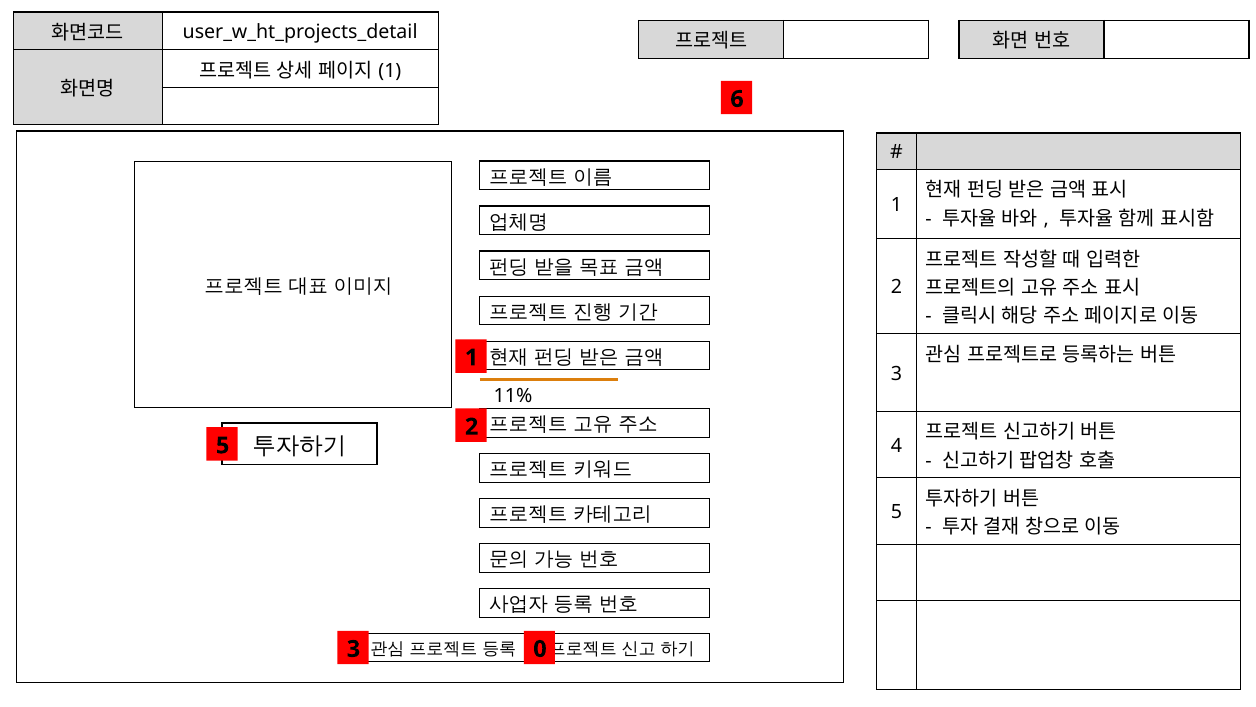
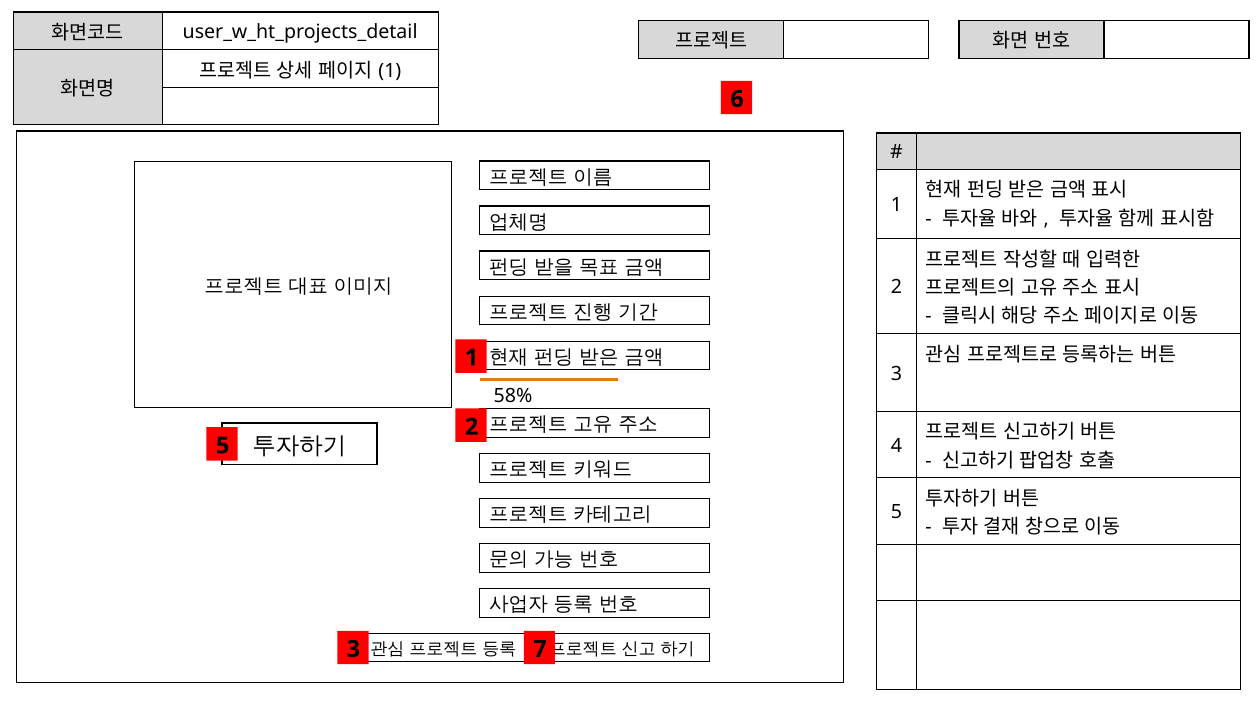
11%: 11% -> 58% (513, 396)
0: 0 -> 7 (540, 649)
